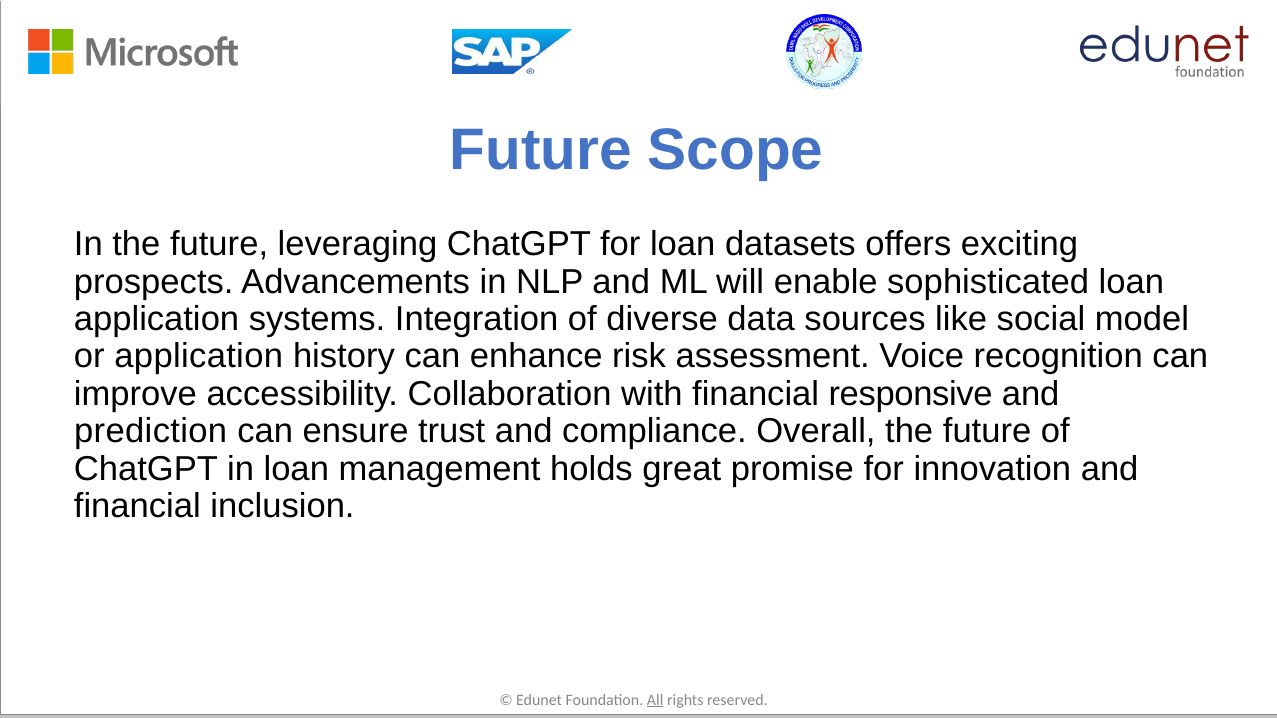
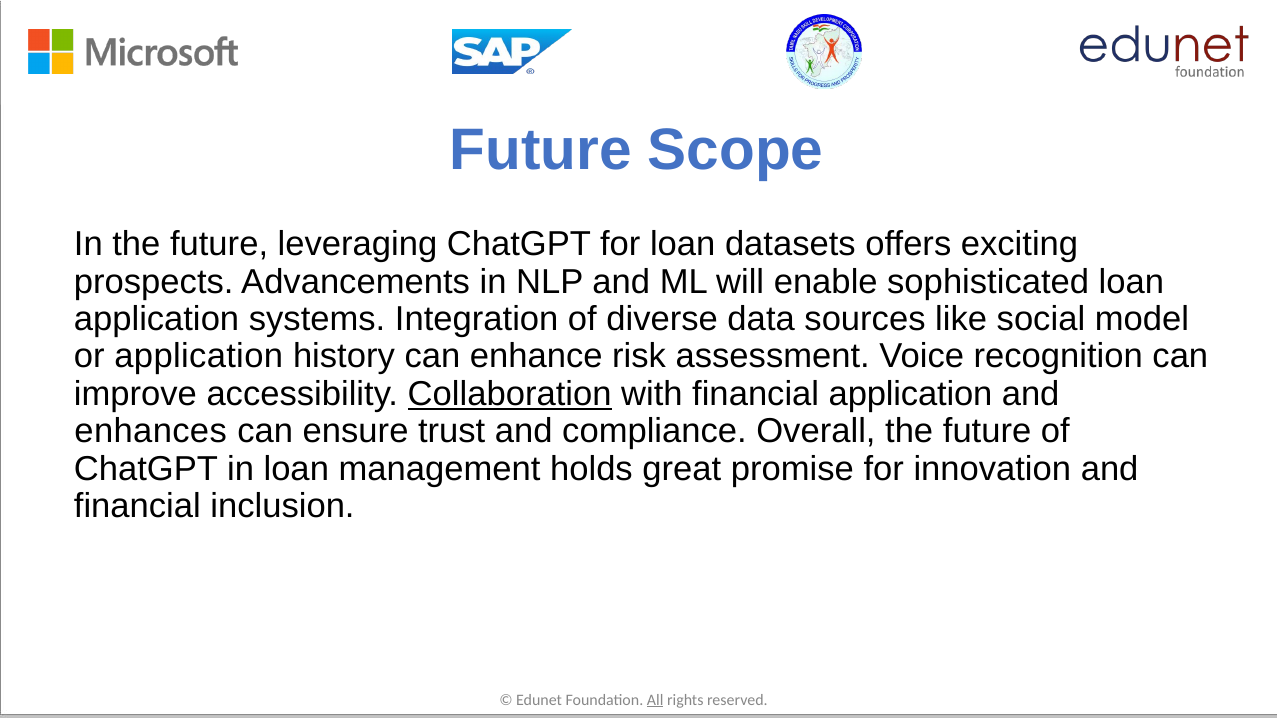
Collaboration underline: none -> present (510, 394)
financial responsive: responsive -> application (910, 394)
prediction: prediction -> enhances (151, 432)
